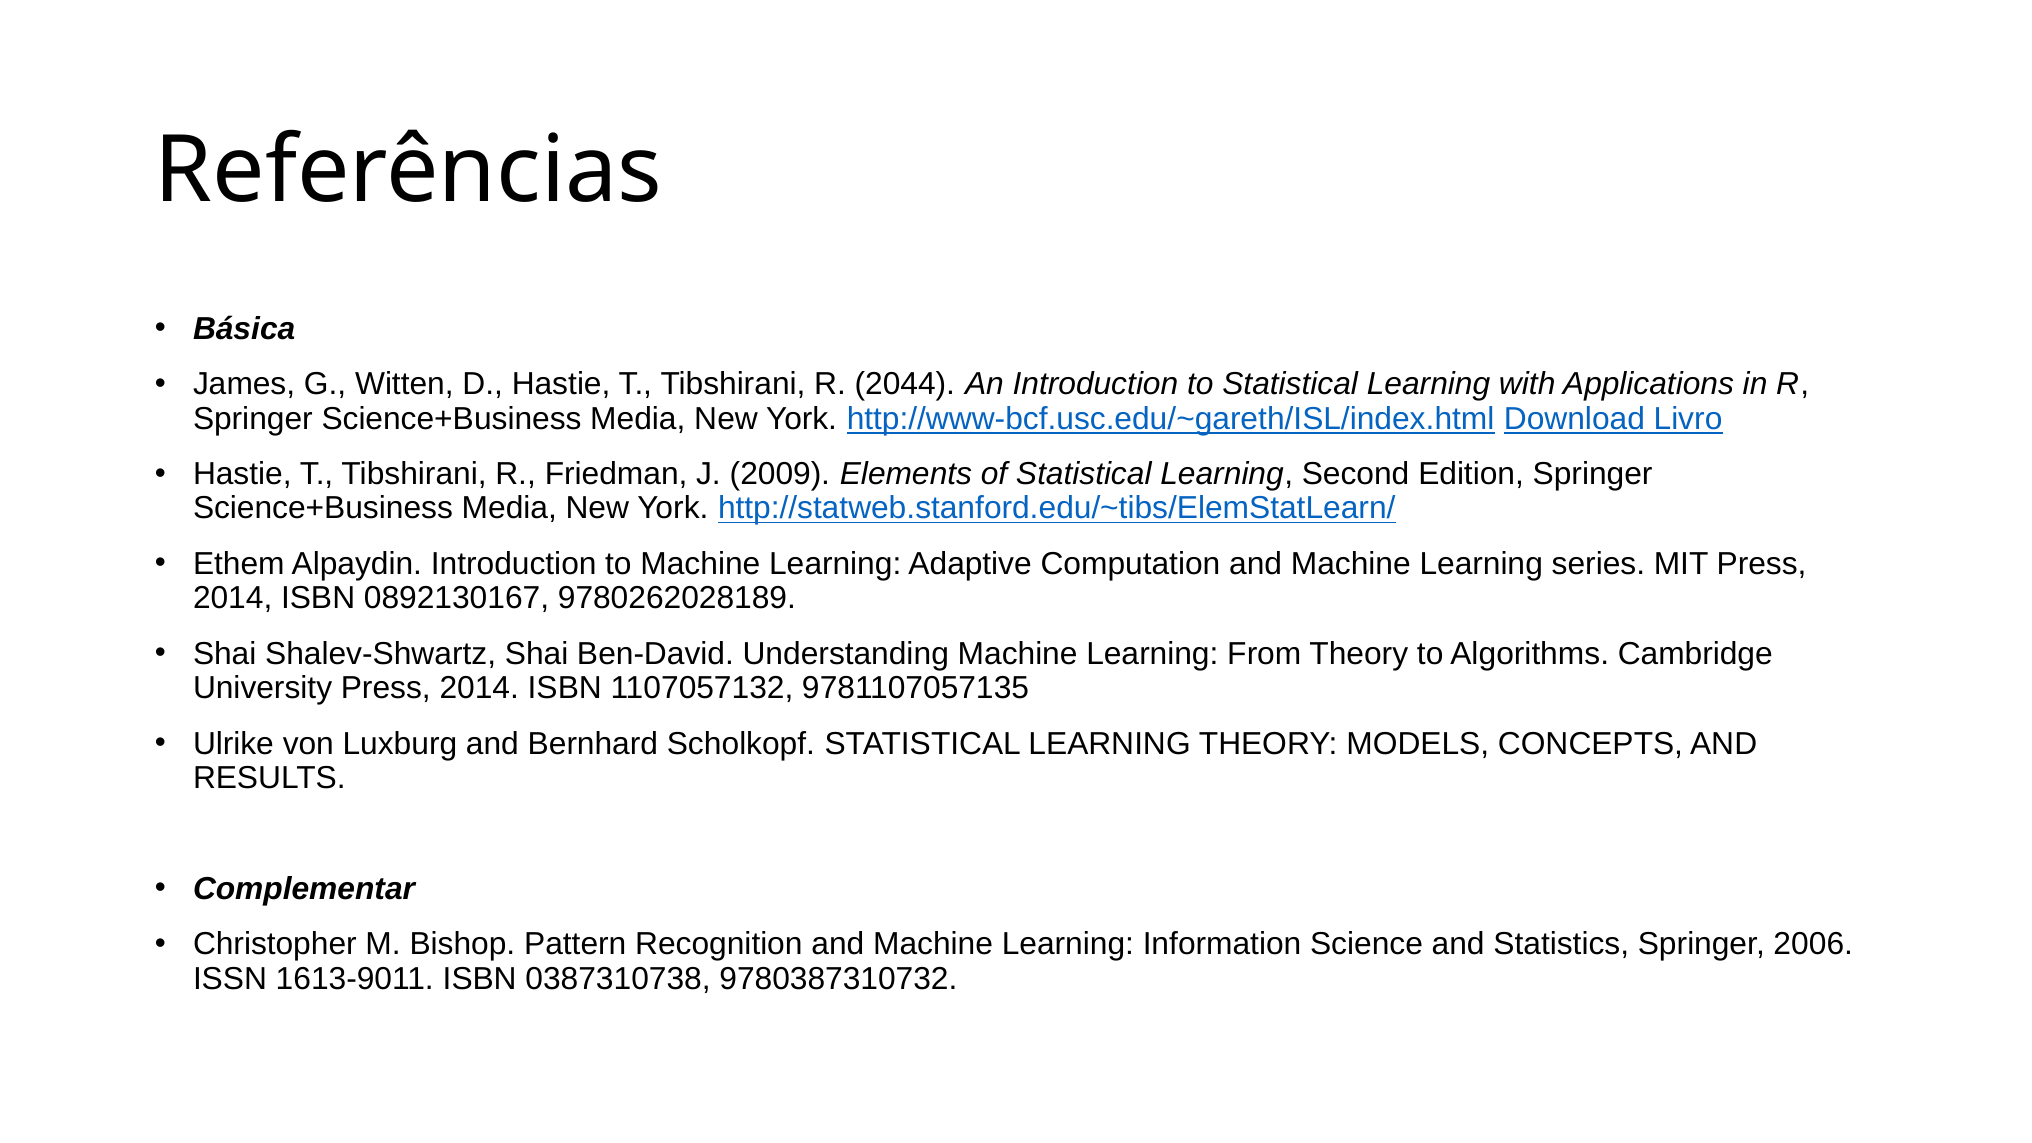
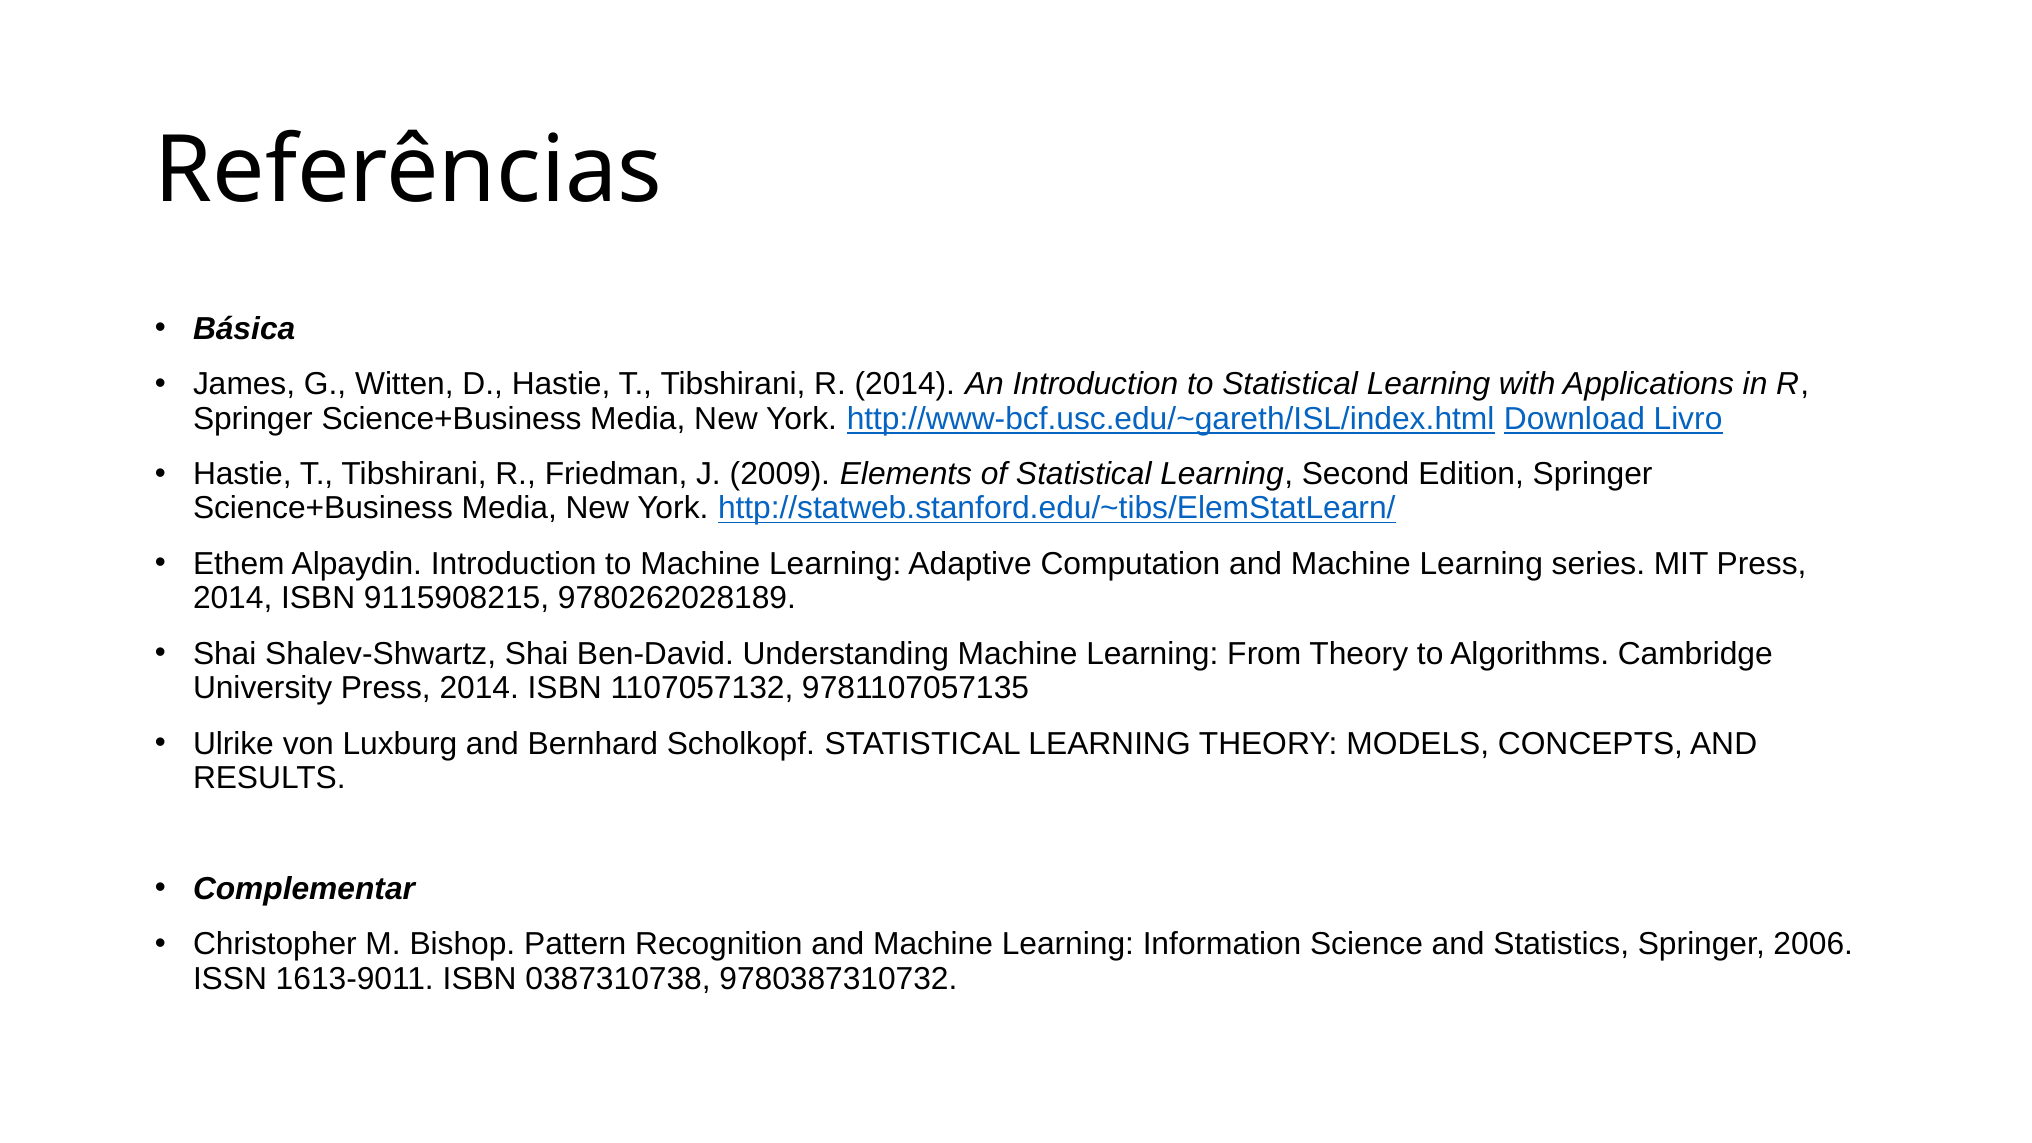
R 2044: 2044 -> 2014 (905, 384)
0892130167: 0892130167 -> 9115908215 (457, 598)
